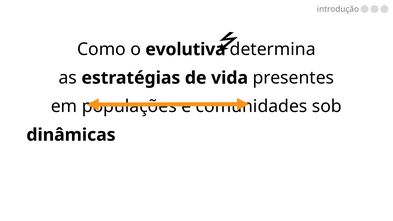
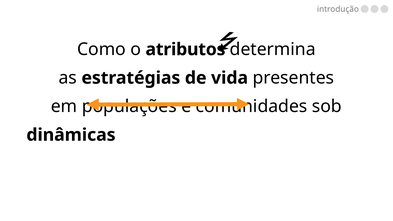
evolutiva: evolutiva -> atributos (185, 49)
